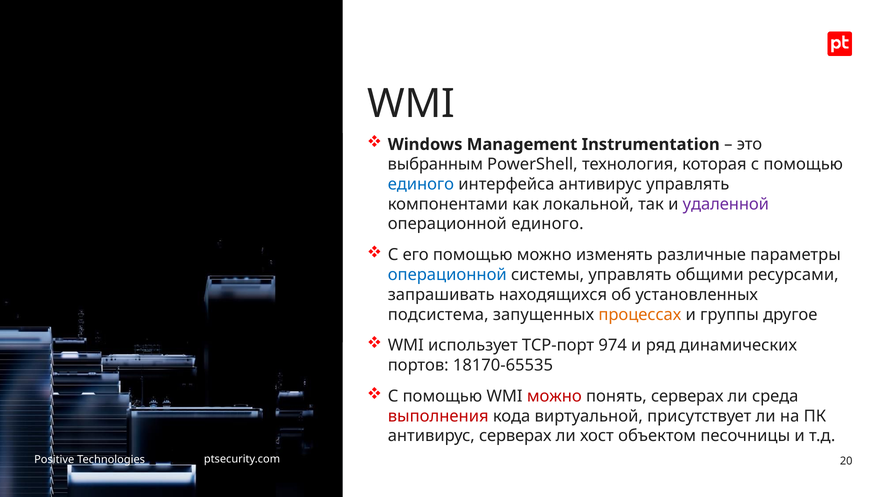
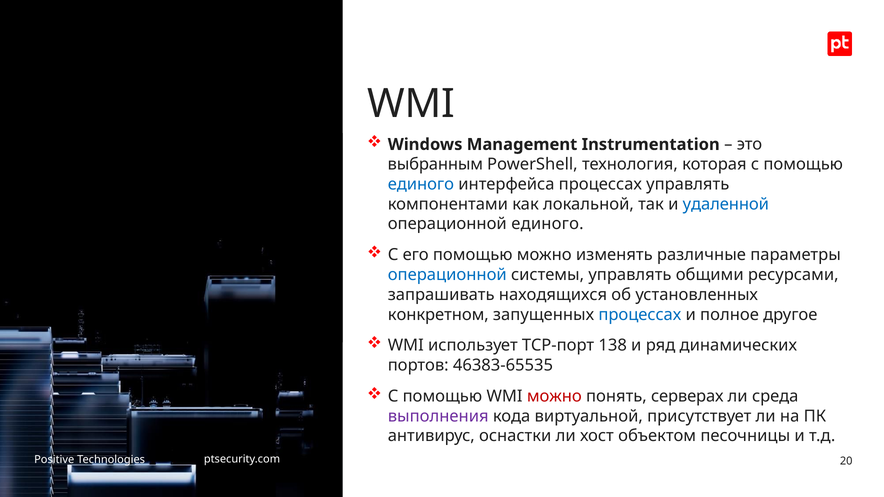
интерфейса антивирус: антивирус -> процессах (600, 184)
удаленной colour: purple -> blue (726, 204)
подсистема: подсистема -> конкретном (438, 315)
процессах colour: orange -> blue (640, 315)
группы: группы -> полное (730, 315)
974: 974 -> 138 (613, 346)
18170-65535: 18170-65535 -> 46383-65535 (503, 366)
выполнения colour: red -> purple (438, 416)
антивирус серверах: серверах -> оснастки (515, 436)
